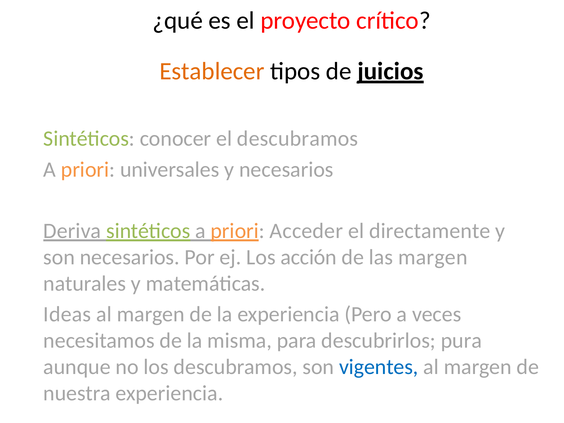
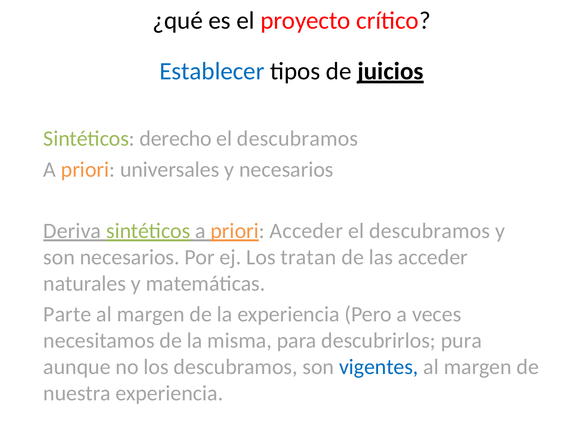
Establecer colour: orange -> blue (212, 71)
conocer: conocer -> derecho (176, 139)
directamente: directamente -> descubramos (430, 231)
acción: acción -> tratan (308, 257)
las margen: margen -> acceder (433, 257)
Ideas: Ideas -> Parte (67, 314)
